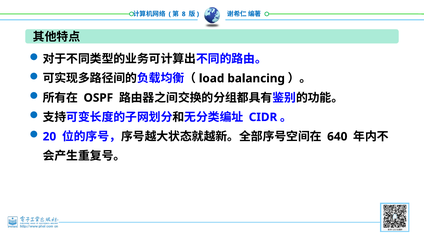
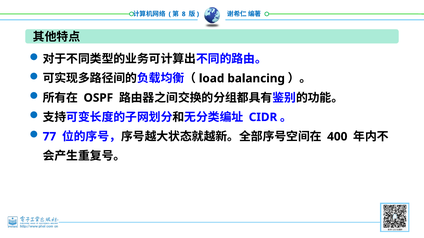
20: 20 -> 77 (49, 137)
640: 640 -> 400 (337, 137)
